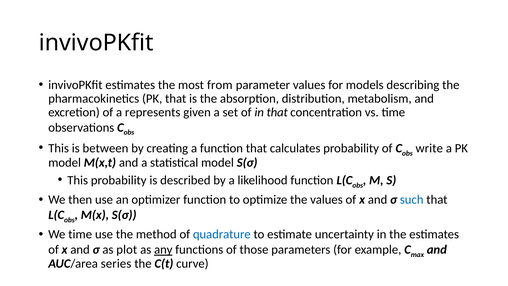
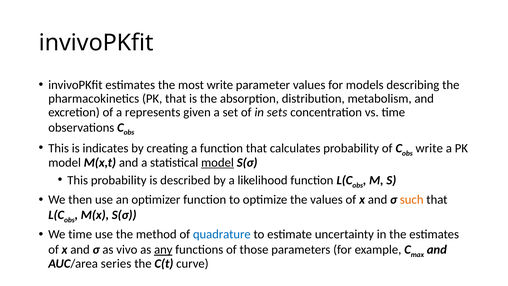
most from: from -> write (220, 85)
in that: that -> sets (277, 112)
between: between -> indicates (106, 148)
model underline: none -> present (217, 162)
such colour: blue -> orange (412, 200)
plot: plot -> vivo (127, 249)
